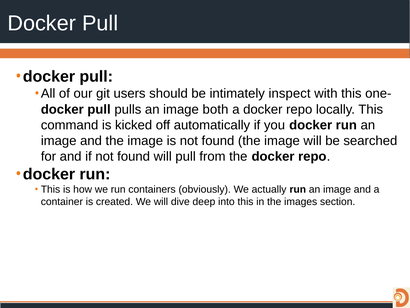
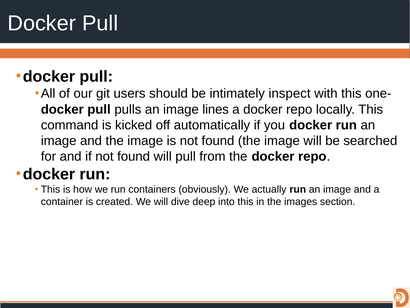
both: both -> lines (216, 109)
